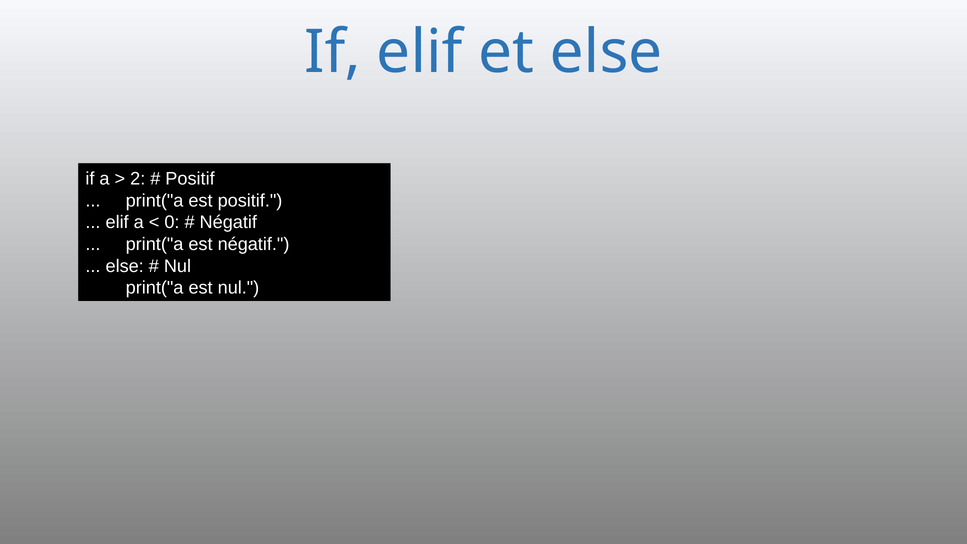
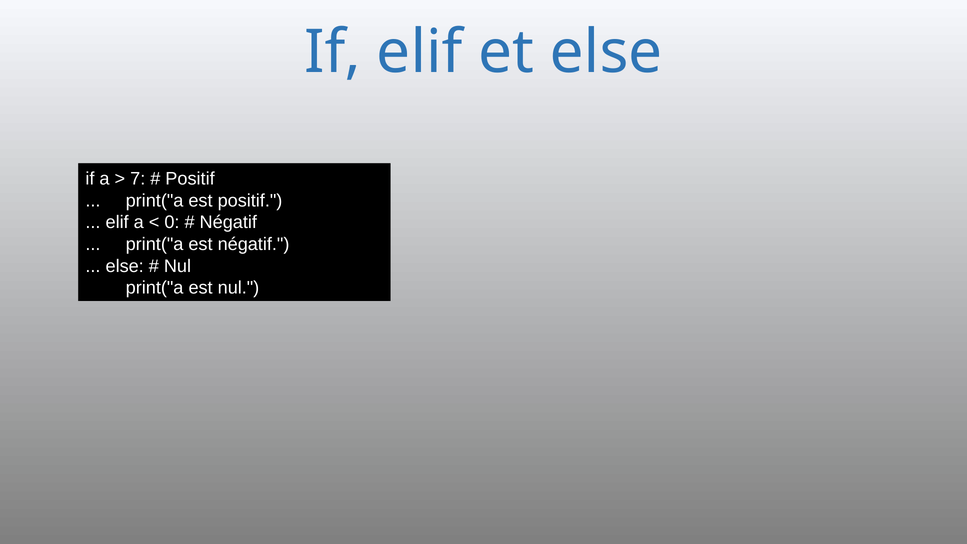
2: 2 -> 7 (138, 179)
